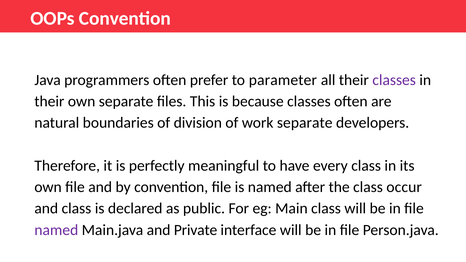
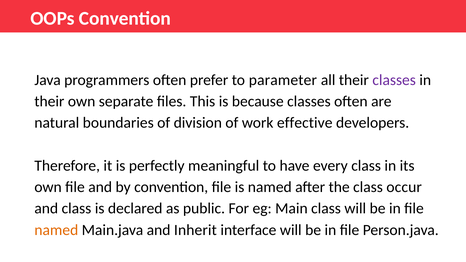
work separate: separate -> effective (305, 123)
named colour: purple -> orange (56, 230)
Private: Private -> Inherit (195, 230)
